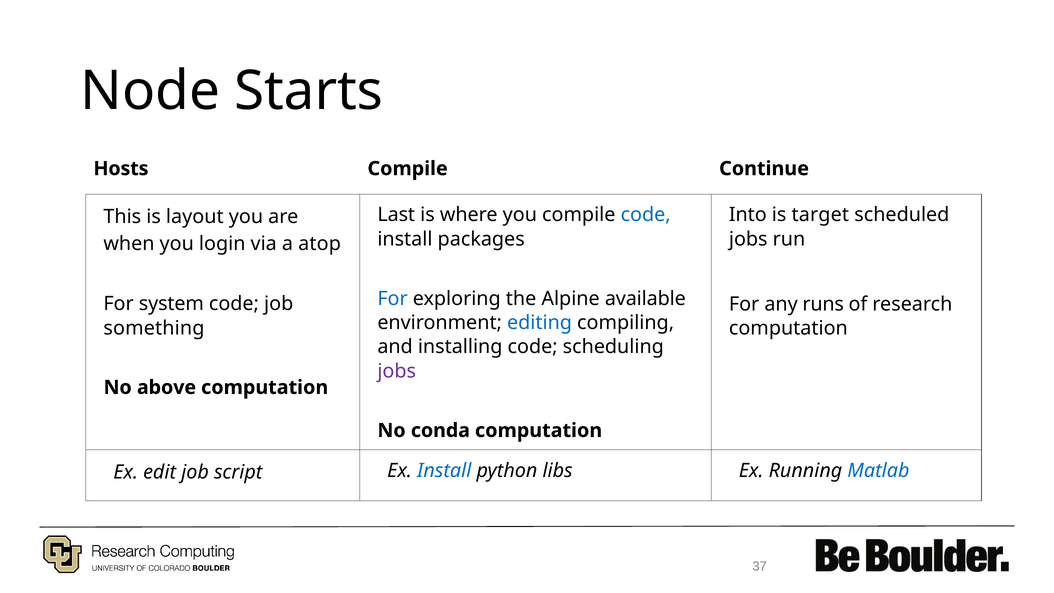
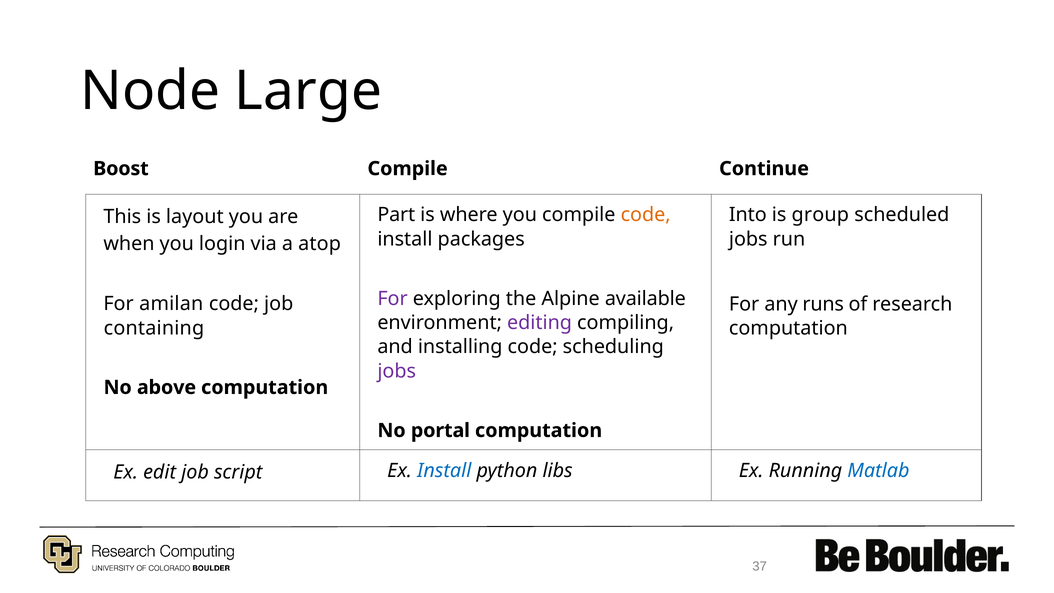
Starts: Starts -> Large (308, 91)
Hosts: Hosts -> Boost (121, 169)
Last: Last -> Part (396, 215)
code colour: blue -> orange (646, 215)
target: target -> group (820, 215)
For colour: blue -> purple (393, 298)
system: system -> amilan (171, 304)
editing colour: blue -> purple (540, 323)
something: something -> containing (154, 328)
conda: conda -> portal (440, 430)
